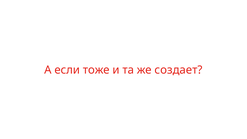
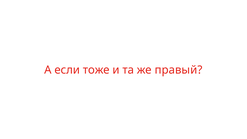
создает: создает -> правый (179, 70)
